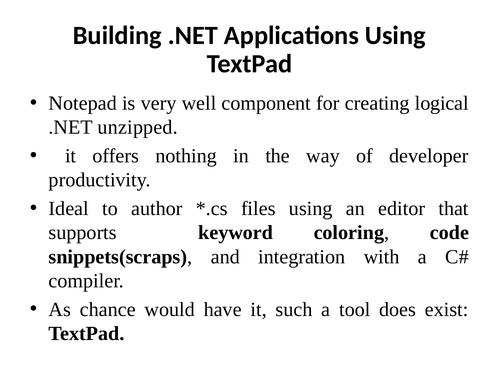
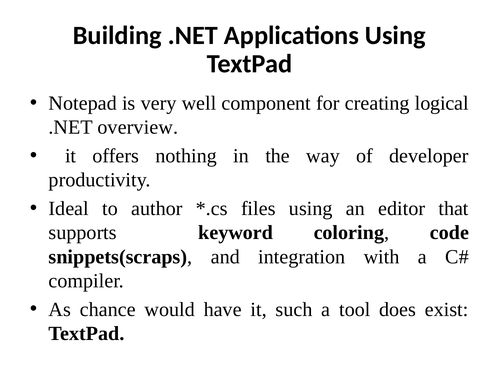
unzipped: unzipped -> overview (138, 127)
